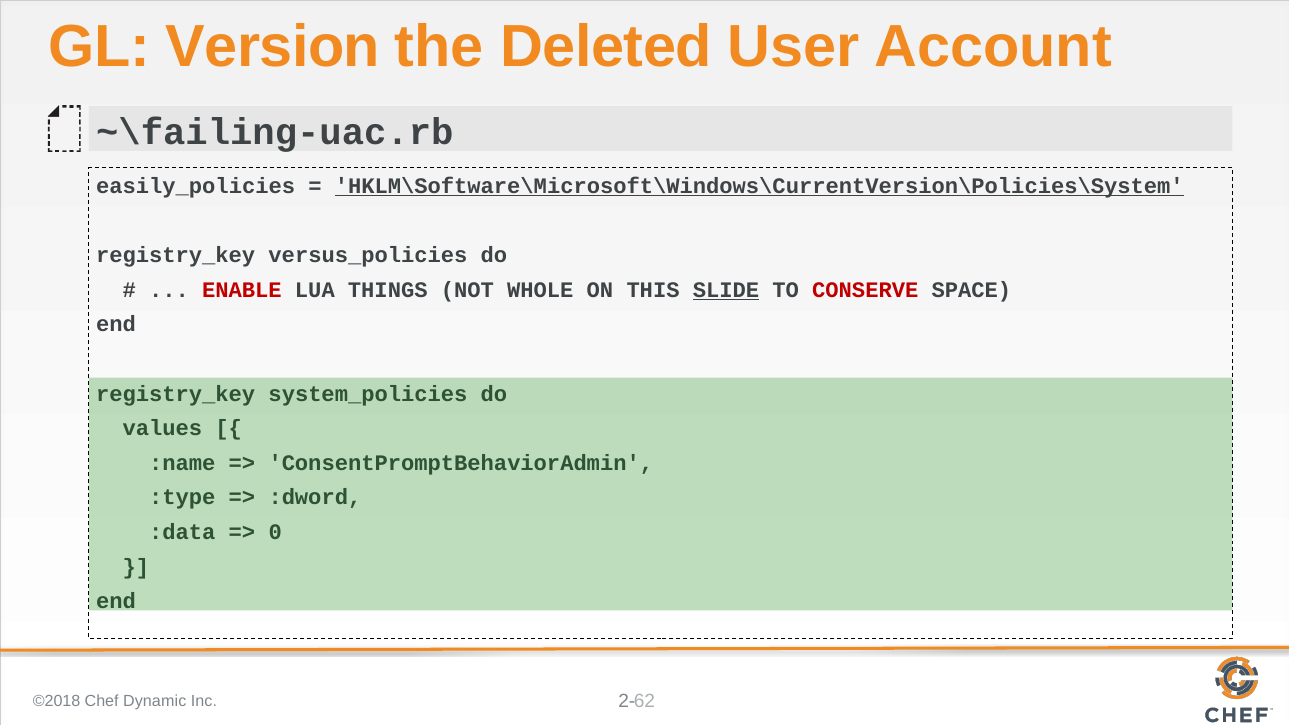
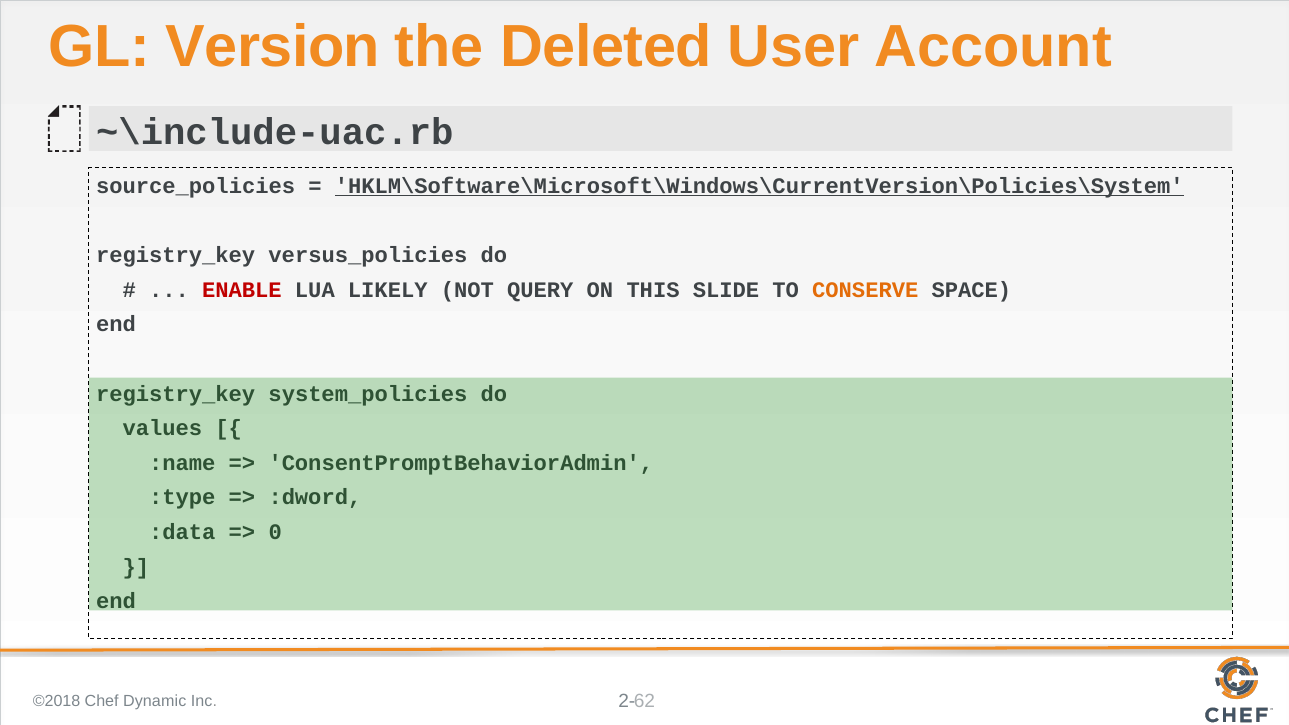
~\failing-uac.rb: ~\failing-uac.rb -> ~\include-uac.rb (275, 132)
easily_policies: easily_policies -> source_policies (196, 186)
THINGS: THINGS -> LIKELY (388, 290)
WHOLE: WHOLE -> QUERY (540, 290)
SLIDE underline: present -> none (726, 290)
CONSERVE colour: red -> orange (865, 290)
